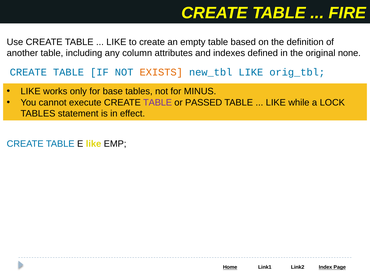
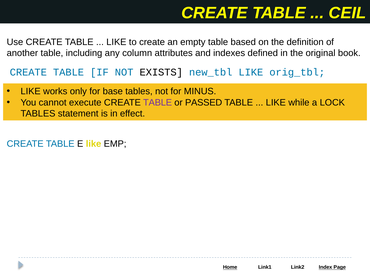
FIRE: FIRE -> CEIL (347, 13)
none: none -> book (349, 53)
EXISTS colour: orange -> black (161, 72)
